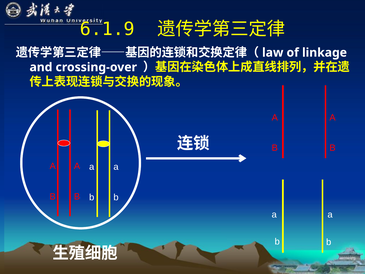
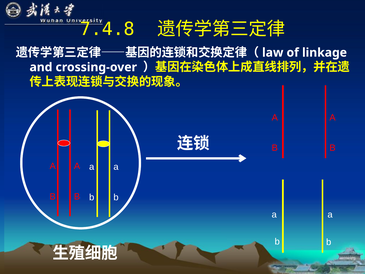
6.1.9: 6.1.9 -> 7.4.8 (107, 29)
